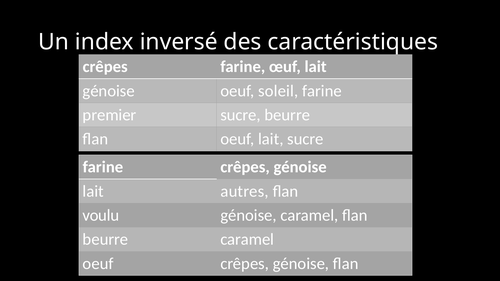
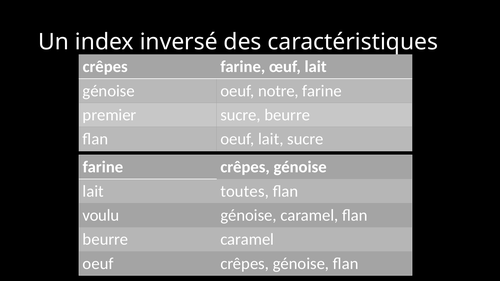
soleil: soleil -> notre (278, 91)
autres: autres -> toutes (245, 191)
